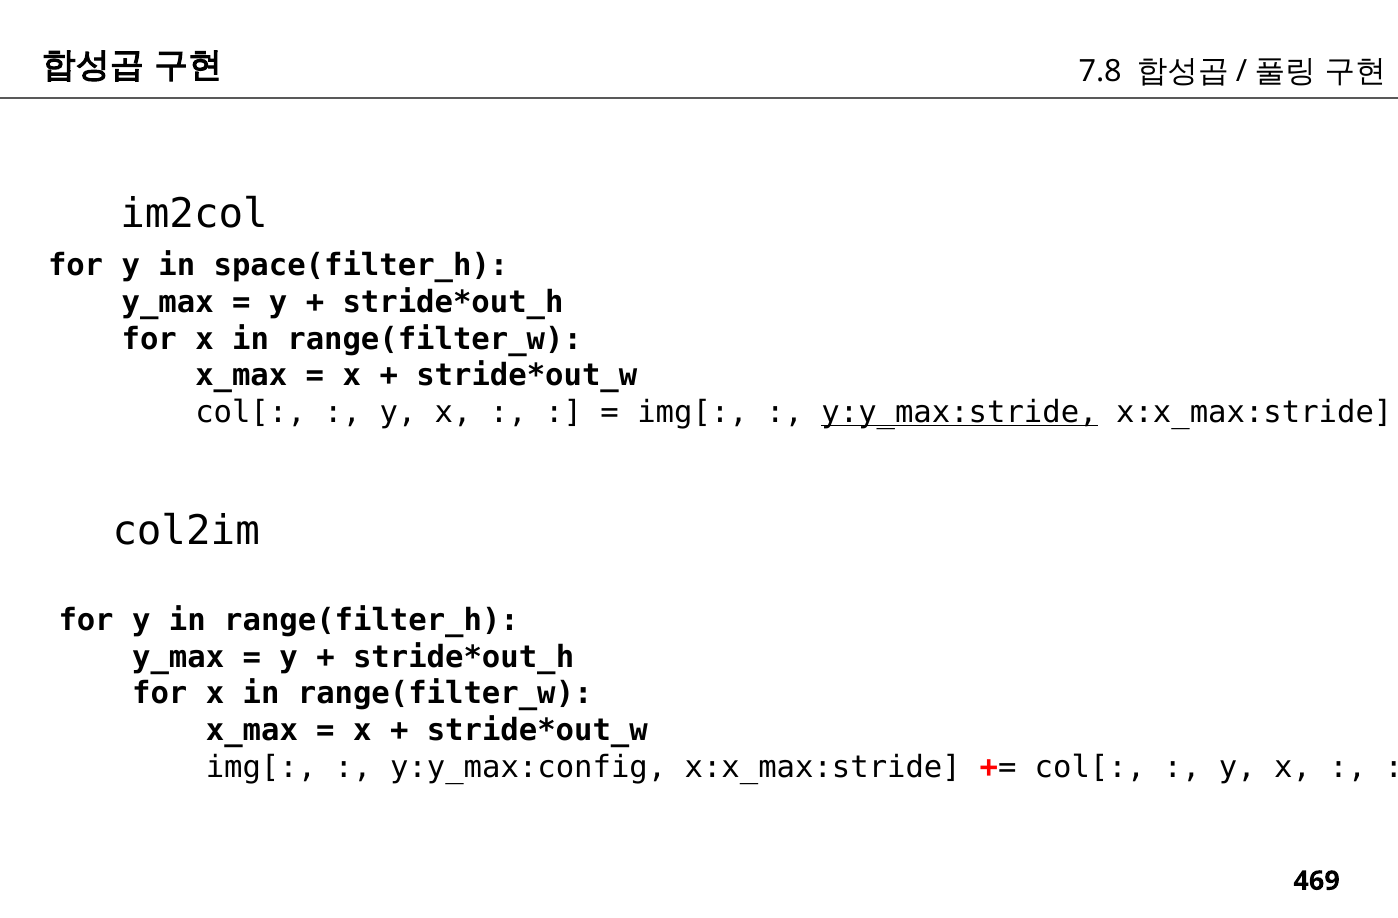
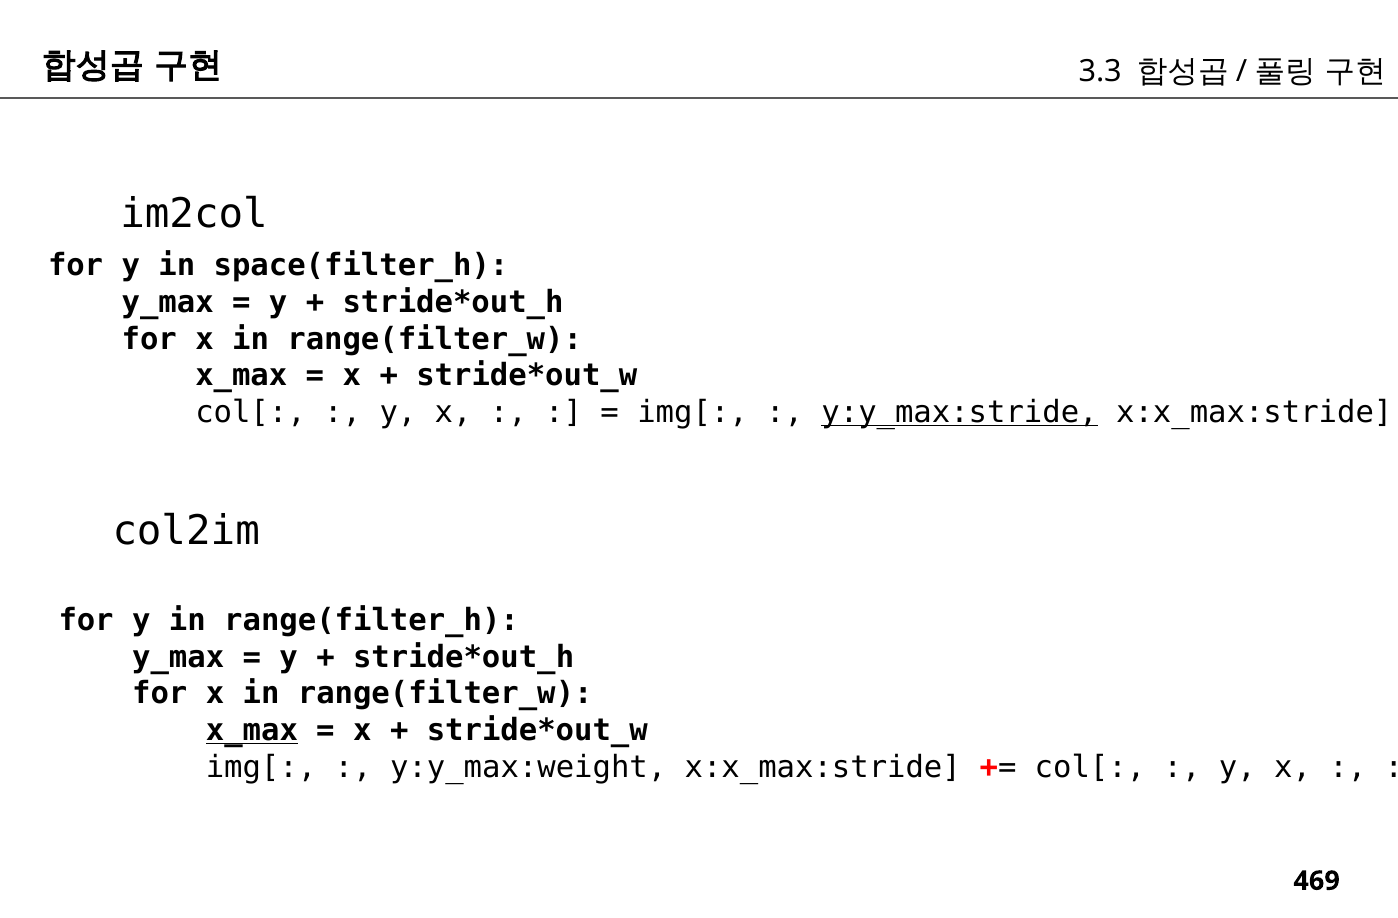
7.8: 7.8 -> 3.3 (1100, 72)
x_max underline: none -> present (252, 731)
y:y_max:config: y:y_max:config -> y:y_max:weight (528, 767)
